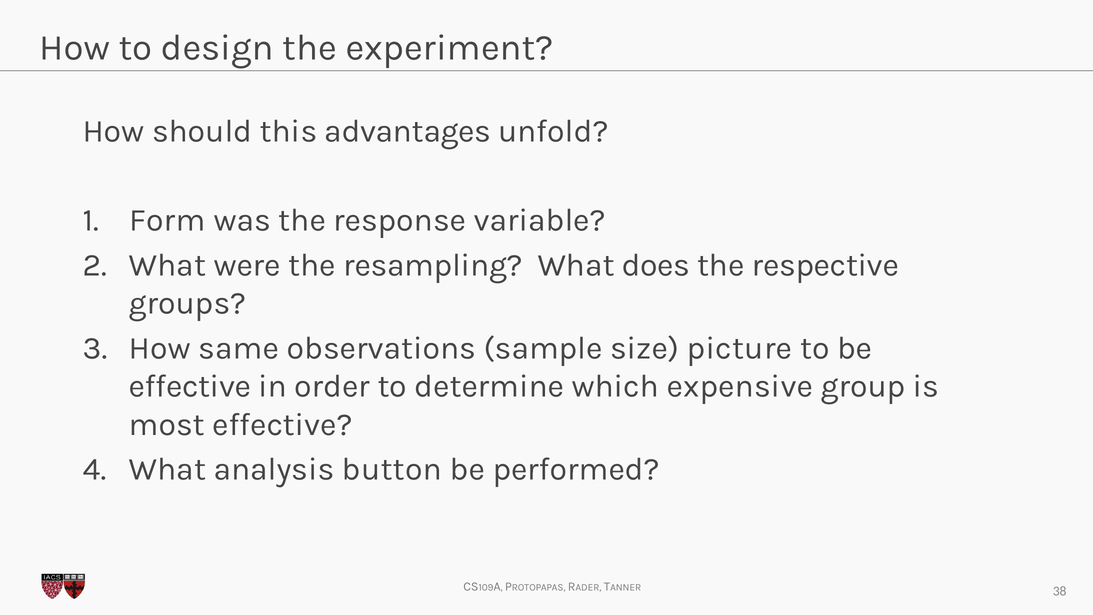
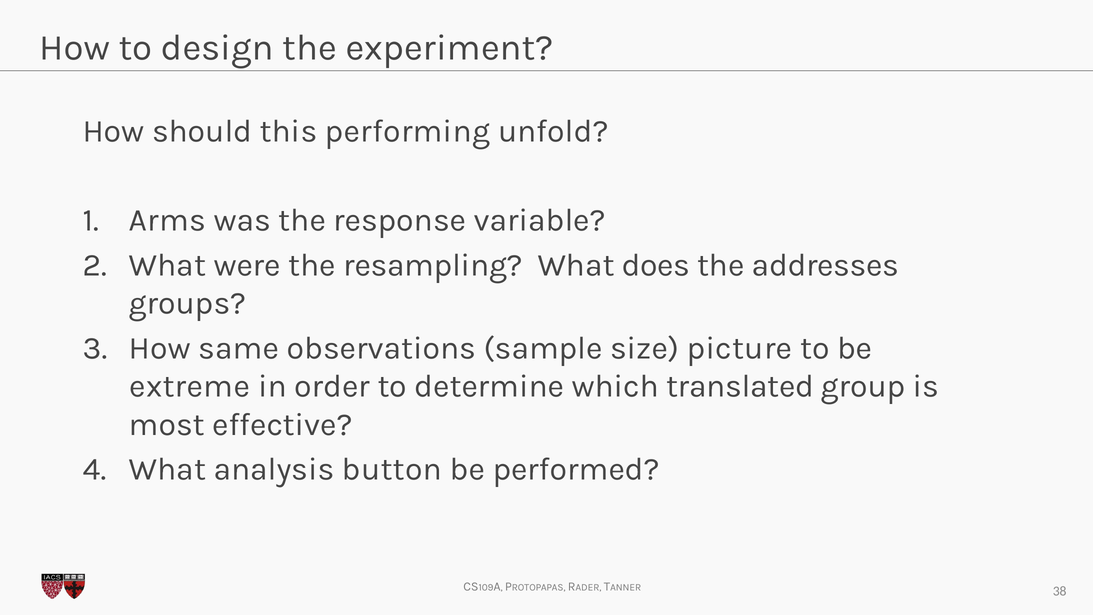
advantages: advantages -> performing (407, 131)
Form: Form -> Arms (167, 220)
respective: respective -> addresses (825, 265)
effective: effective -> extreme (190, 386)
expensive: expensive -> translated (740, 386)
